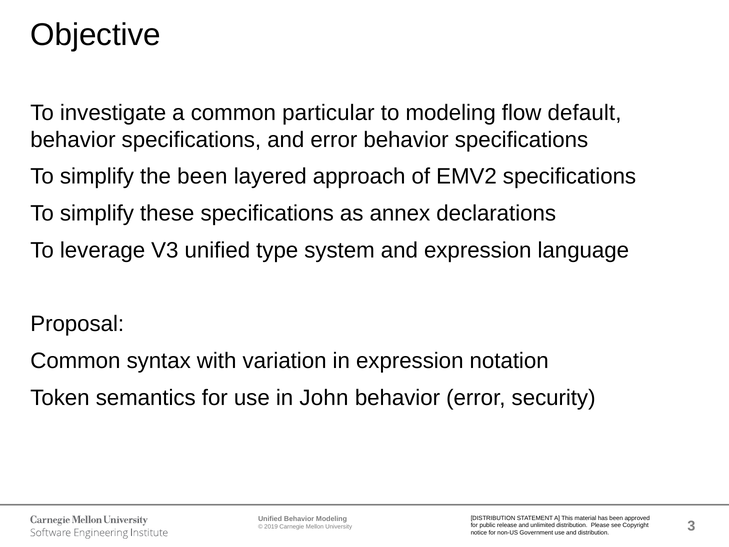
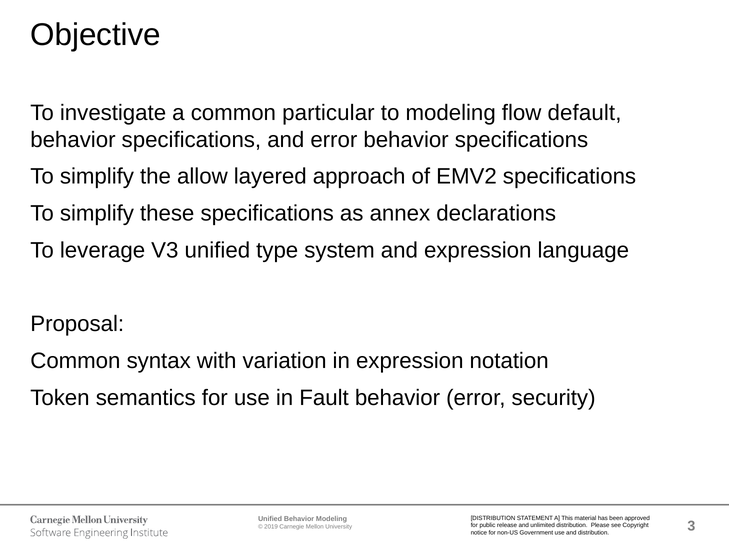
the been: been -> allow (202, 177)
John: John -> Fault (324, 398)
